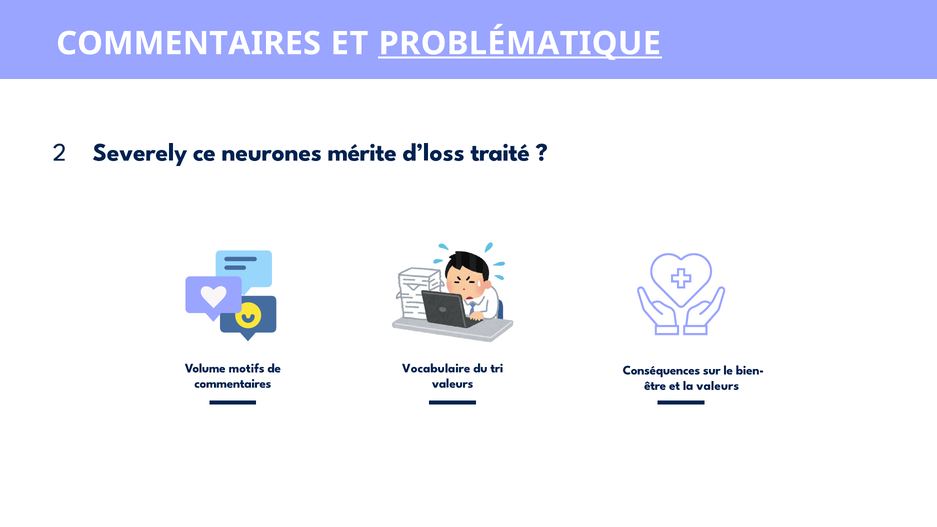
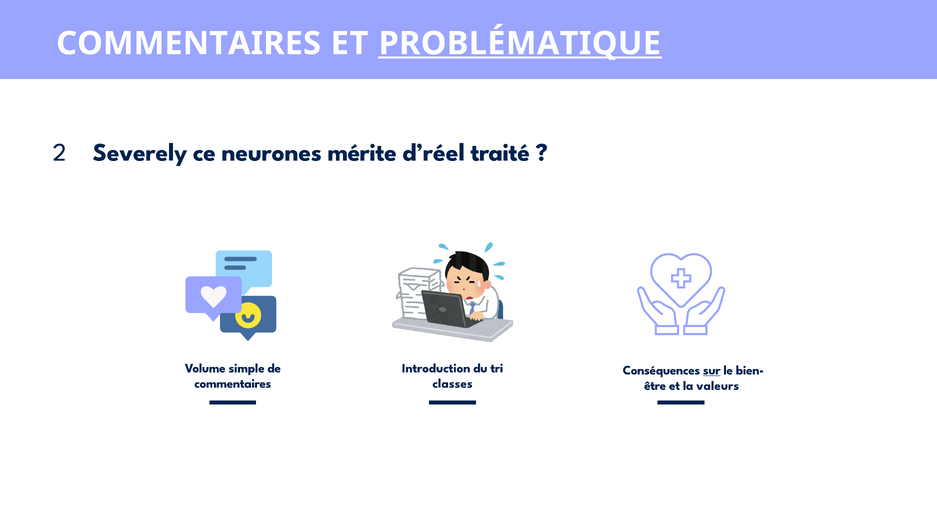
d’loss: d’loss -> d’réel (434, 152)
motifs: motifs -> simple (247, 368)
Vocabulaire: Vocabulaire -> Introduction (436, 368)
sur underline: none -> present (712, 370)
valeurs: valeurs -> classes (452, 383)
